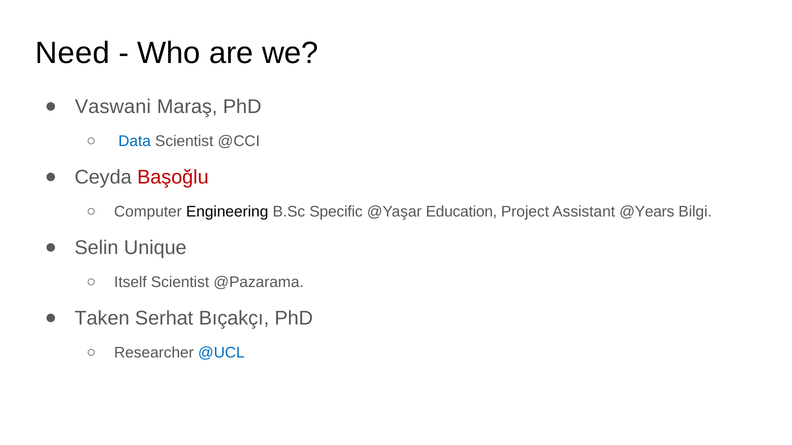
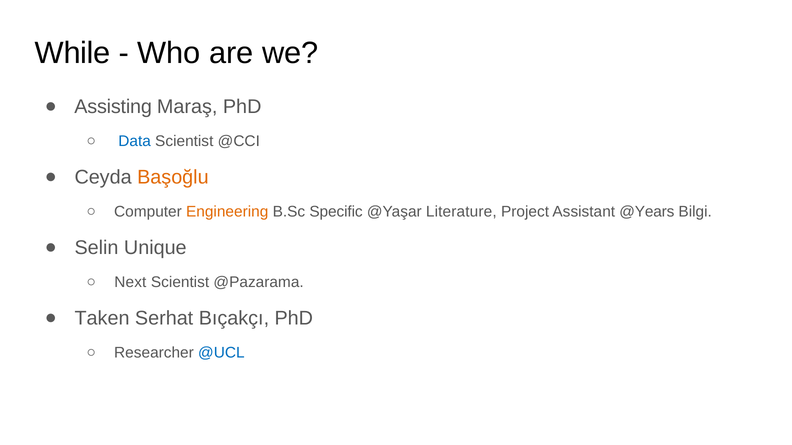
Need: Need -> While (73, 53)
Vaswani: Vaswani -> Assisting (113, 107)
Başoğlu colour: red -> orange (173, 178)
Engineering colour: black -> orange (227, 212)
Education: Education -> Literature (461, 212)
Itself: Itself -> Next (130, 283)
